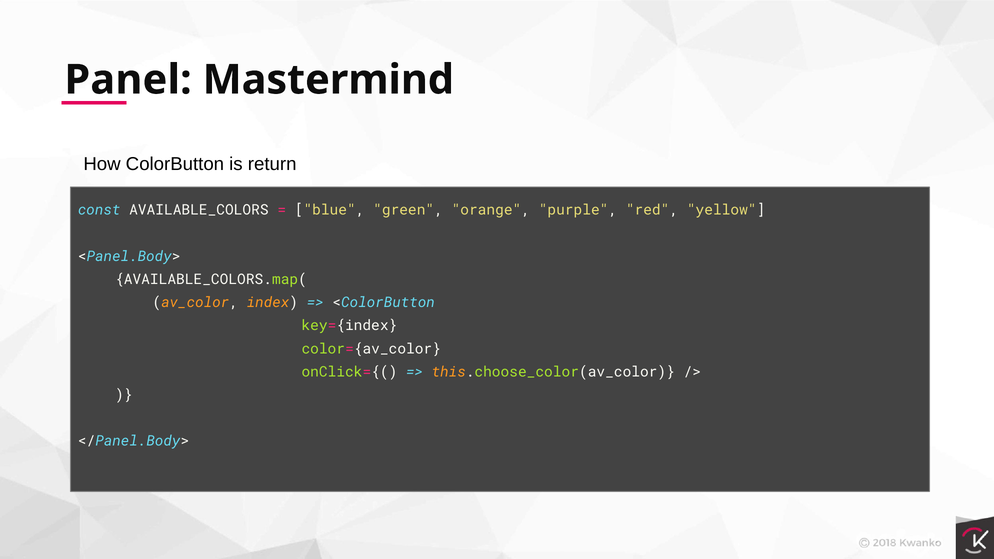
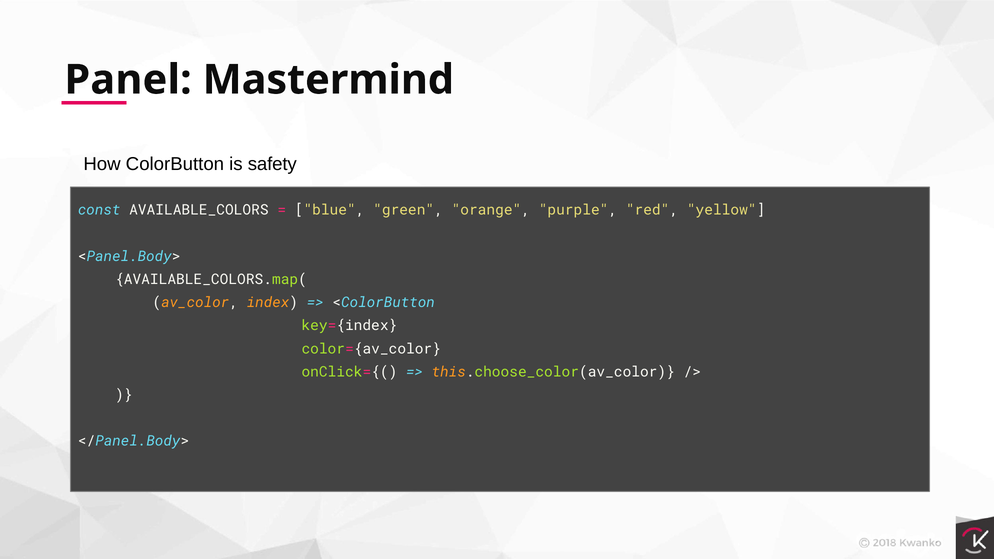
return: return -> safety (272, 164)
